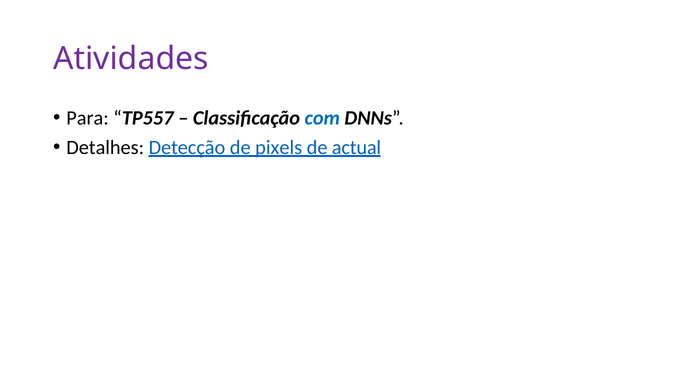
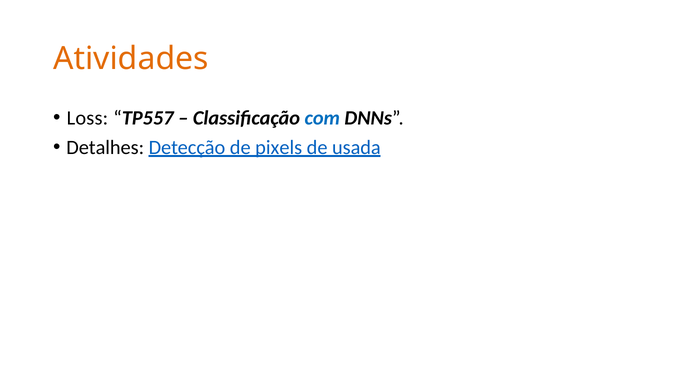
Atividades colour: purple -> orange (131, 59)
Para: Para -> Loss (87, 118)
actual: actual -> usada (356, 148)
